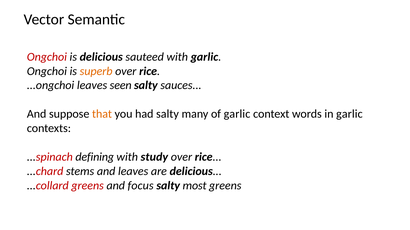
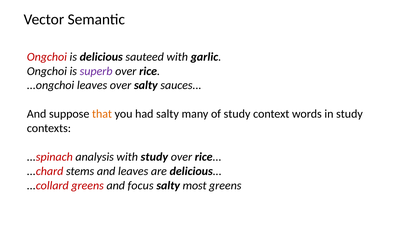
superb colour: orange -> purple (96, 71)
leaves seen: seen -> over (121, 86)
of garlic: garlic -> study (237, 114)
in garlic: garlic -> study (349, 114)
defining: defining -> analysis (95, 157)
